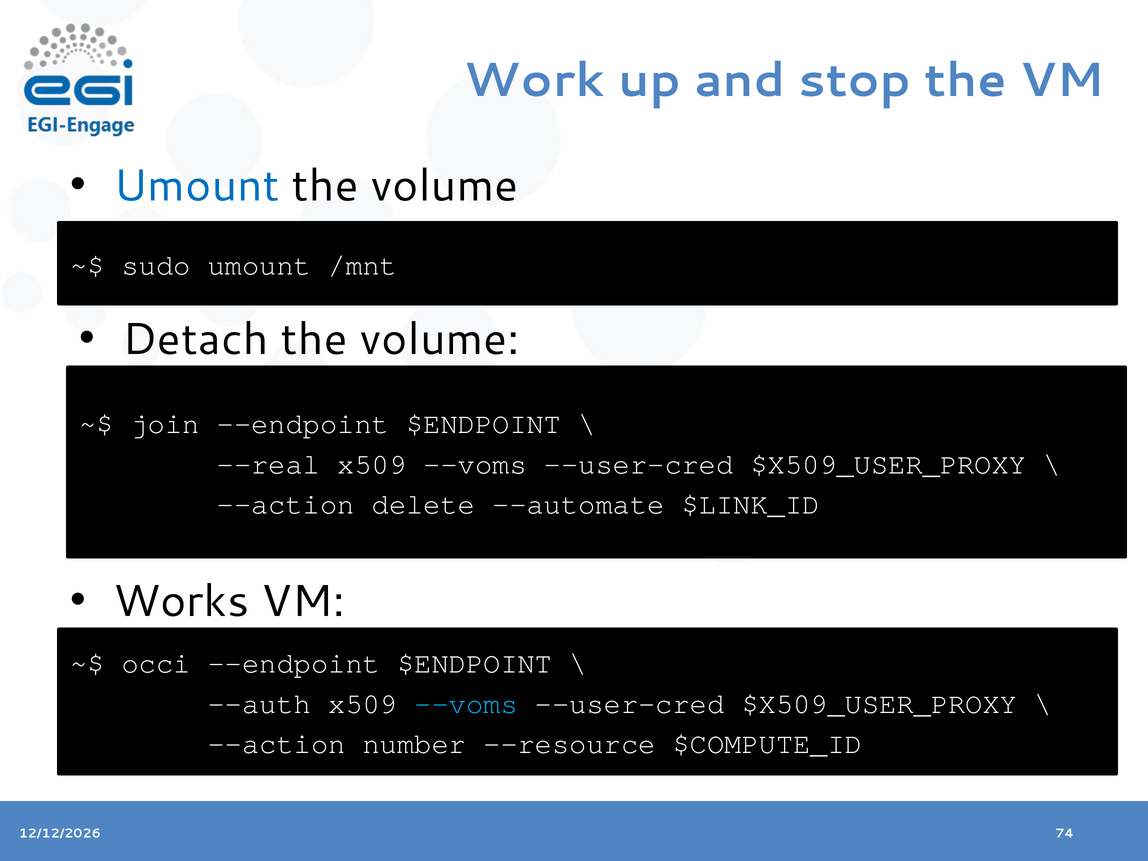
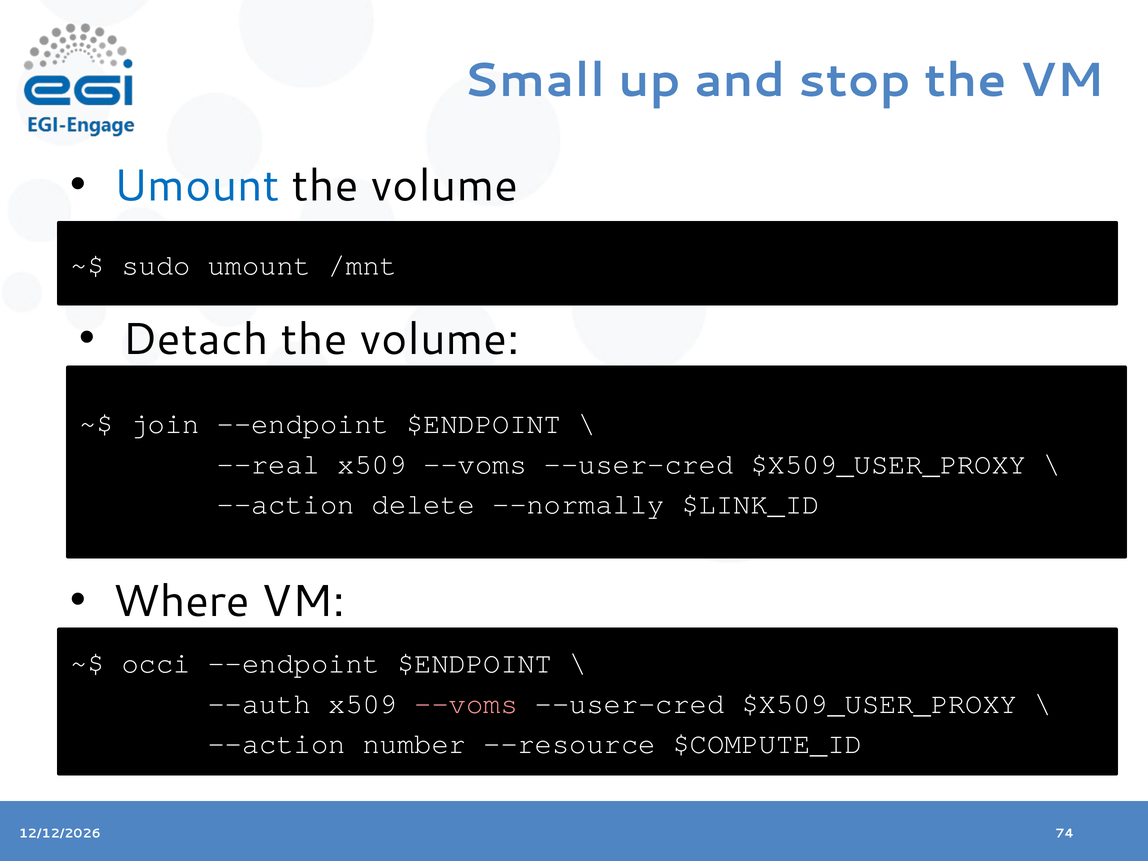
Work: Work -> Small (534, 80)
--automate: --automate -> --normally (578, 504)
Works: Works -> Where (181, 602)
--voms colour: light blue -> pink (466, 704)
